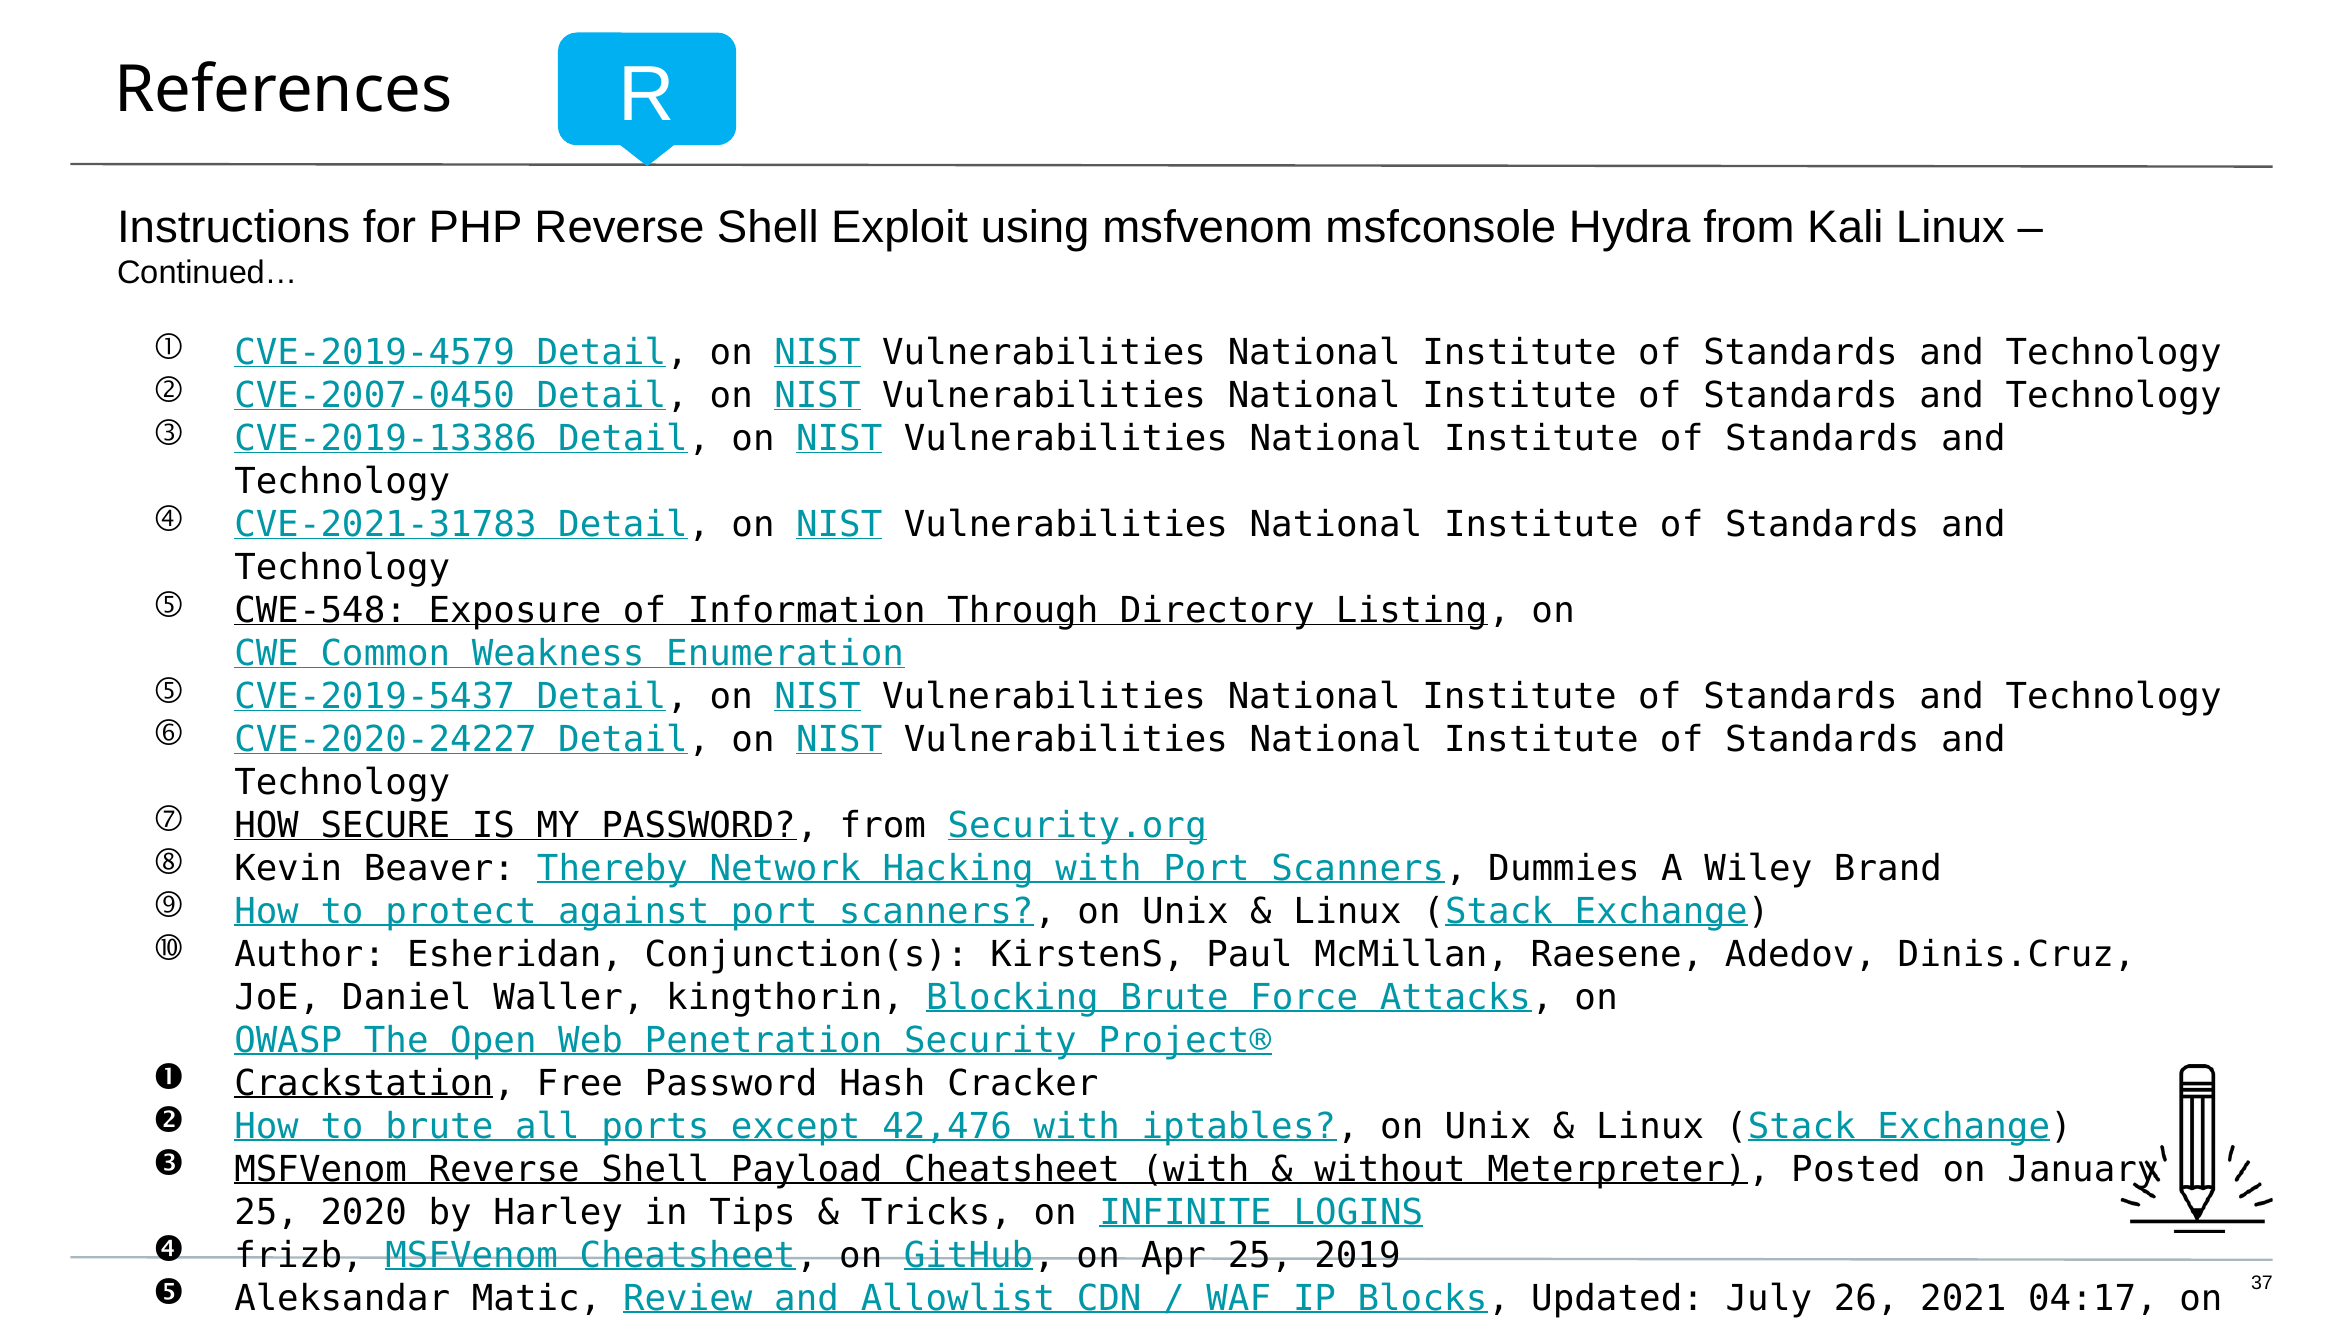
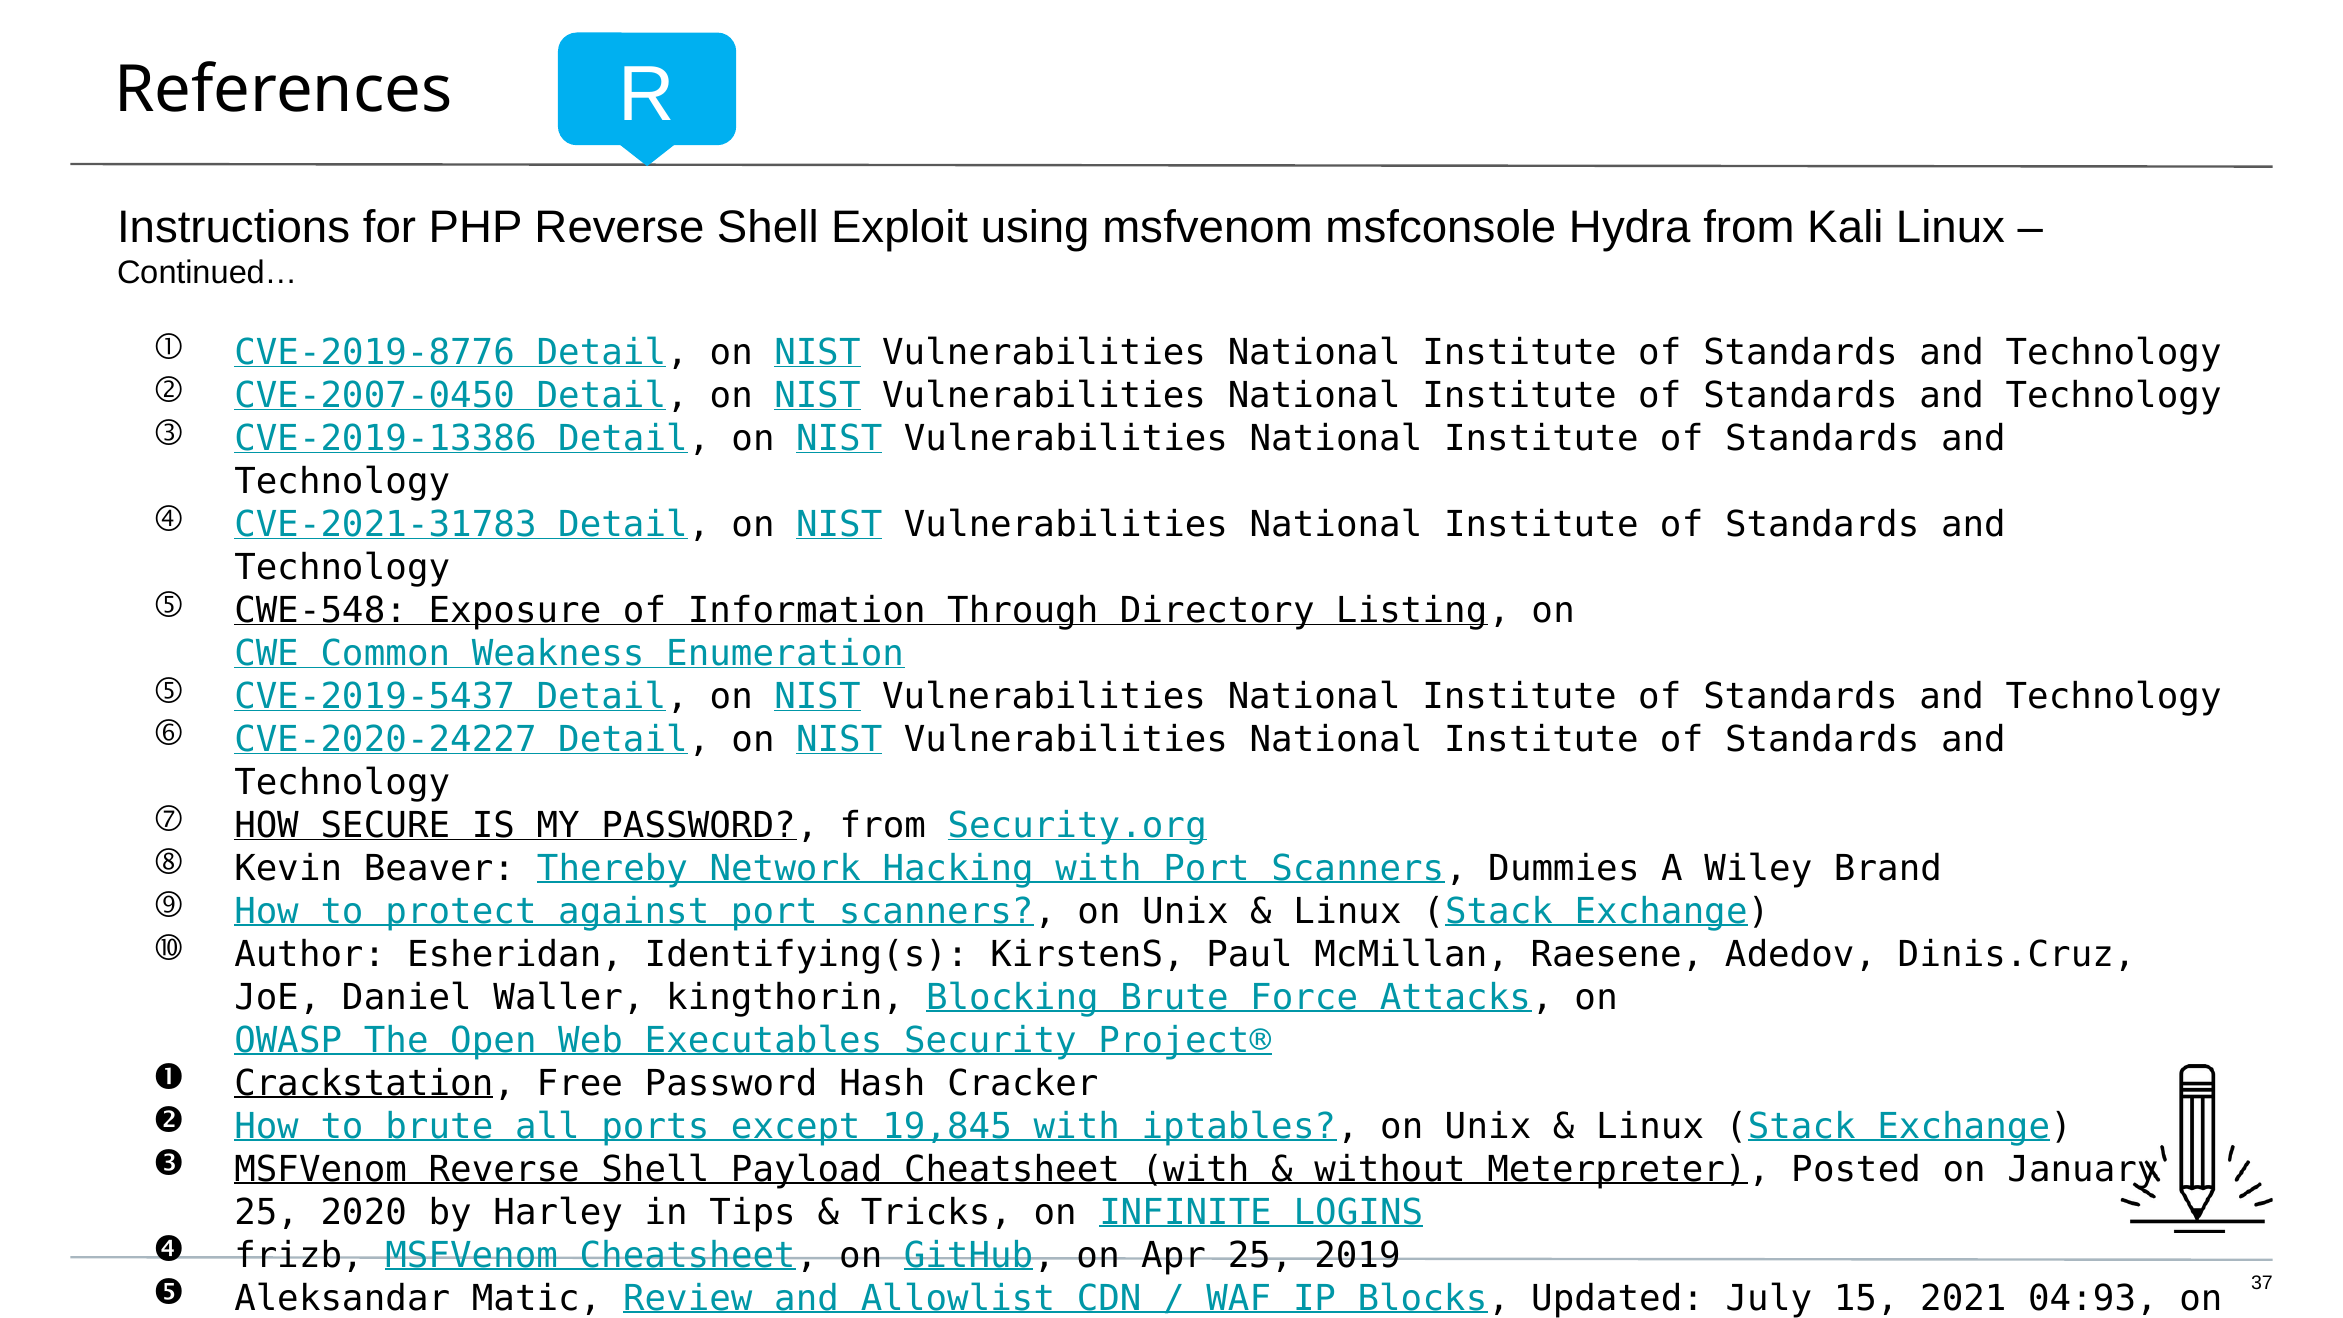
CVE-2019-4579: CVE-2019-4579 -> CVE-2019-8776 (375, 353)
Conjunction(s: Conjunction(s -> Identifying(s (807, 955)
Penetration: Penetration -> Executables (763, 1041)
42,476: 42,476 -> 19,845 (947, 1127)
26: 26 -> 15 (1866, 1299)
04:17: 04:17 -> 04:93 (2093, 1299)
